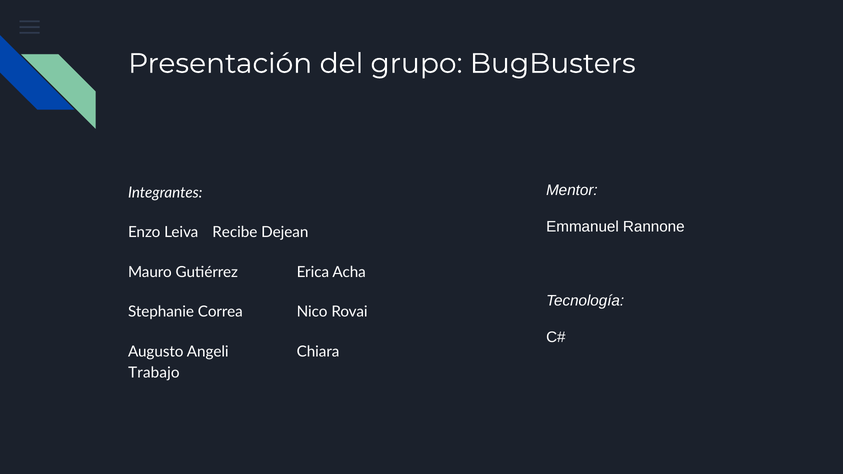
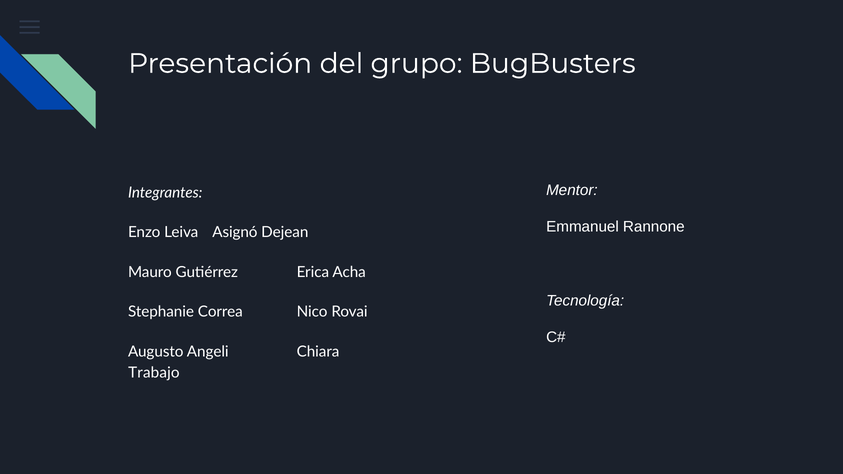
Recibe: Recibe -> Asignó (235, 233)
